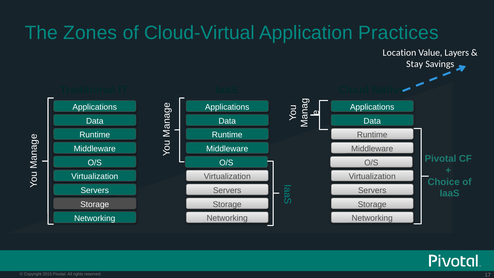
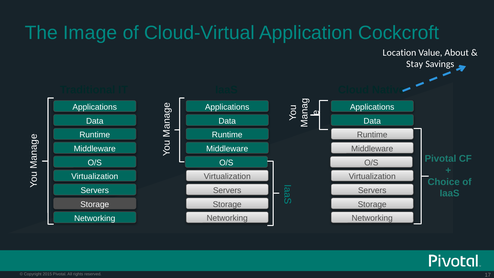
Zones: Zones -> Image (90, 33)
Practices: Practices -> Cockcroft (399, 33)
Layers: Layers -> About (457, 53)
